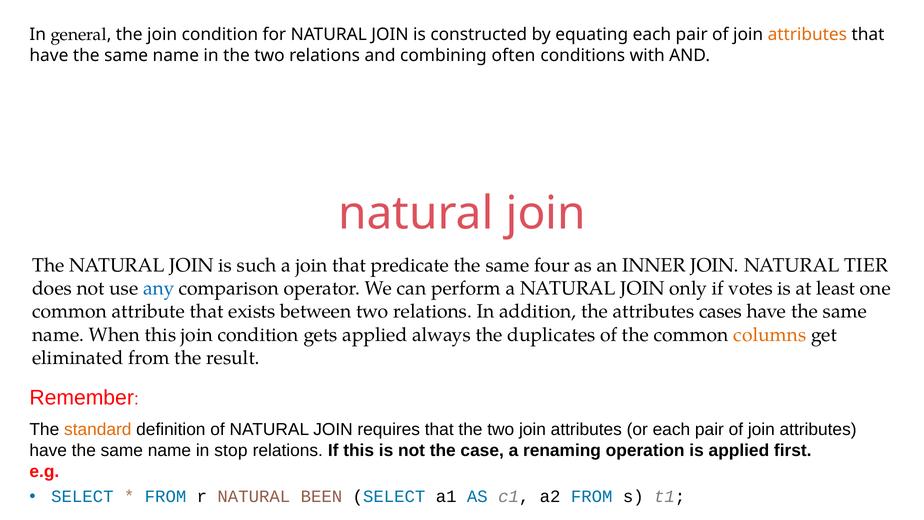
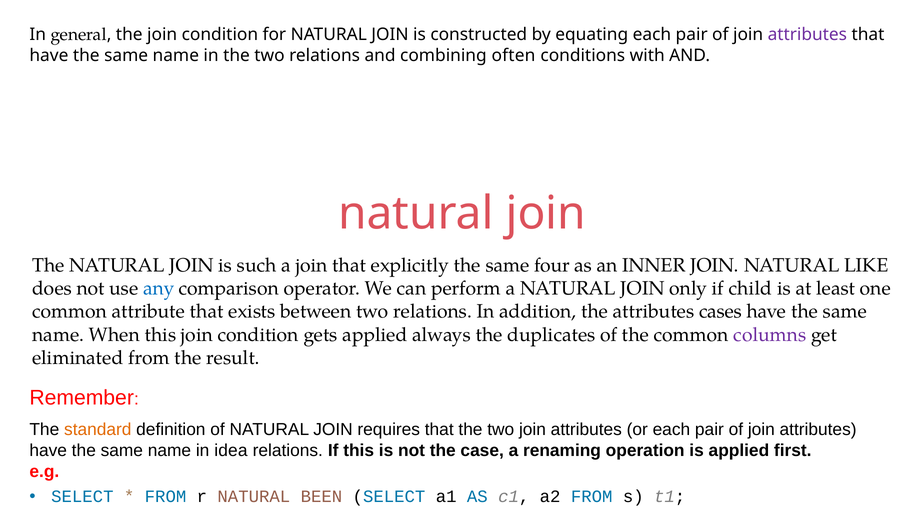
attributes colour: orange -> purple (807, 35)
predicate: predicate -> explicitly (410, 265)
TIER: TIER -> LIKE (866, 265)
votes: votes -> child (750, 288)
columns colour: orange -> purple (770, 335)
stop: stop -> idea (231, 450)
